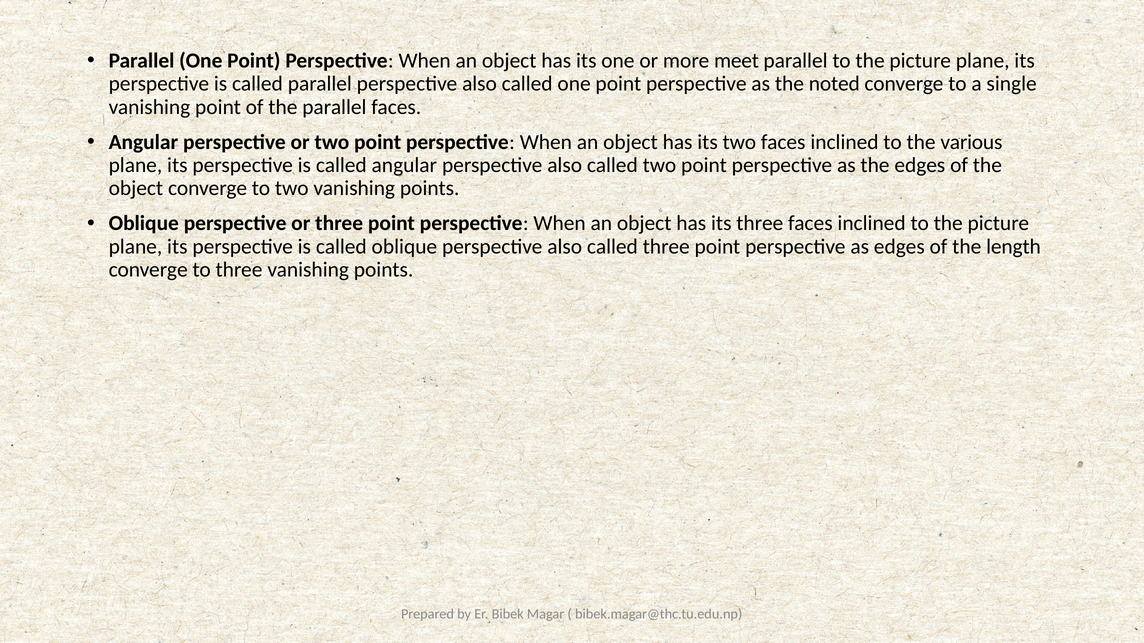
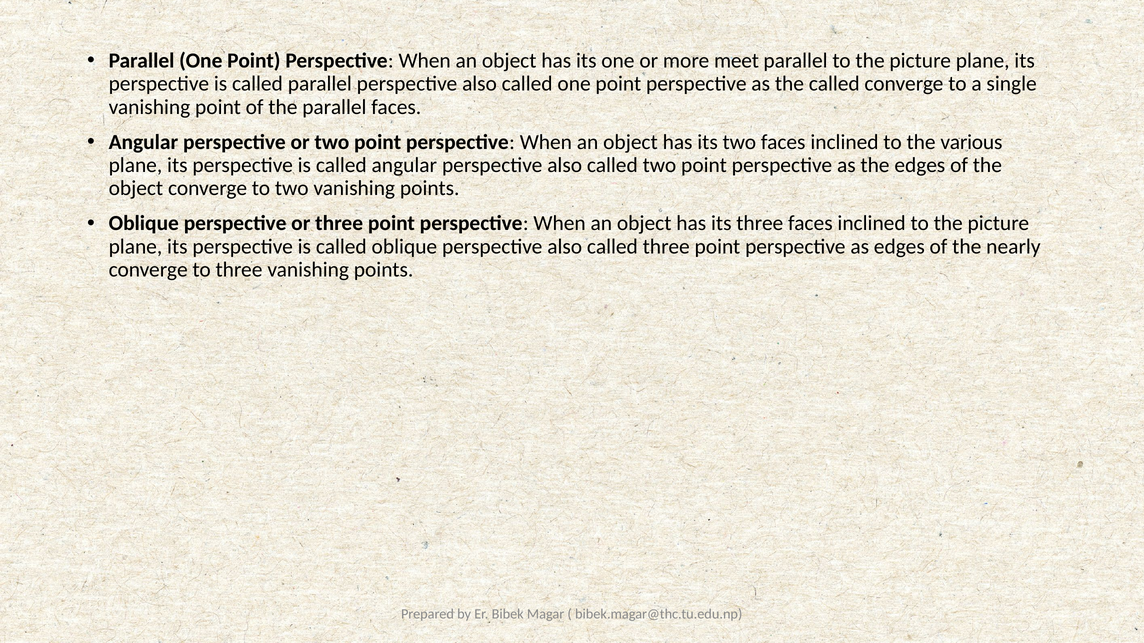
the noted: noted -> called (834, 84)
length: length -> nearly (1013, 247)
